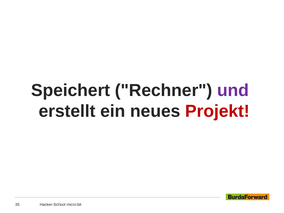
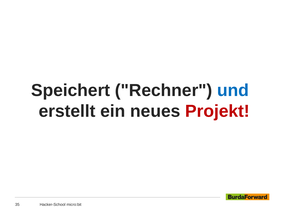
und colour: purple -> blue (233, 90)
